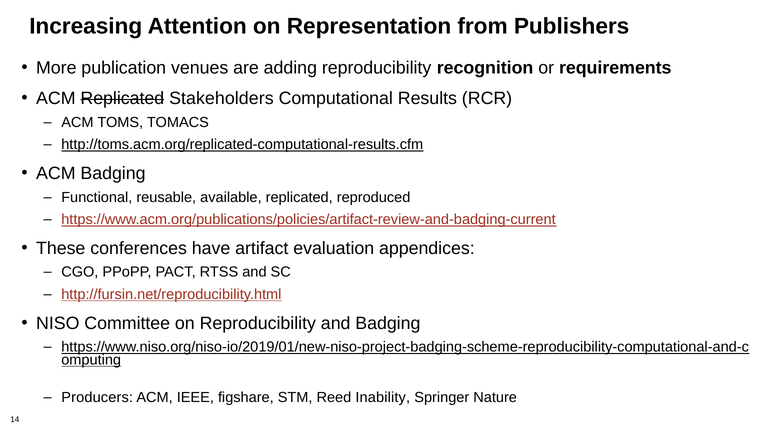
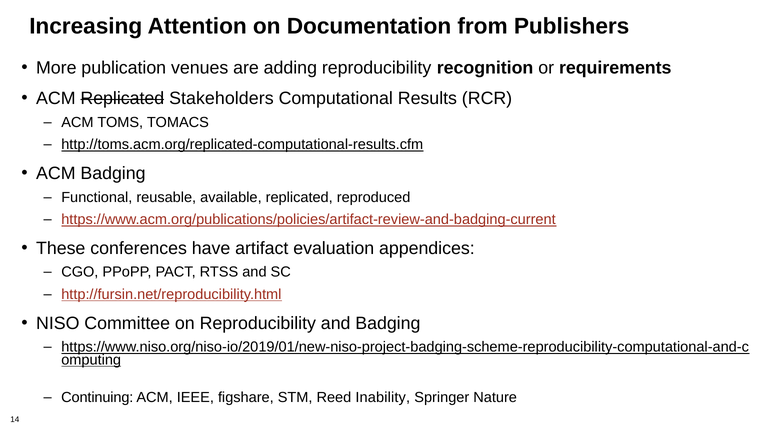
Representation: Representation -> Documentation (369, 26)
Producers: Producers -> Continuing (97, 397)
